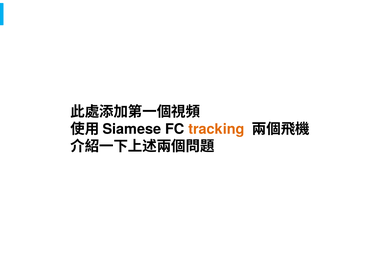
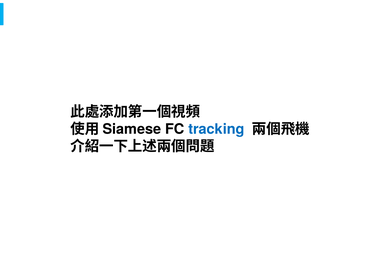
tracking colour: orange -> blue (216, 129)
